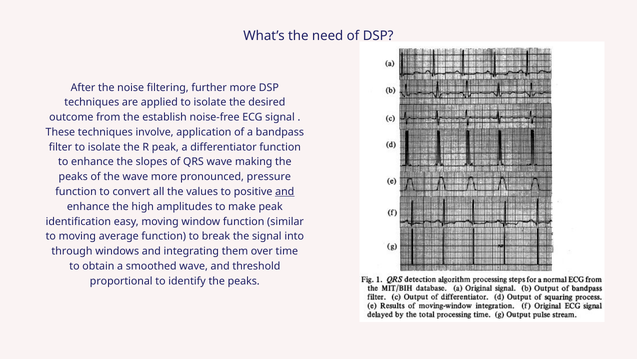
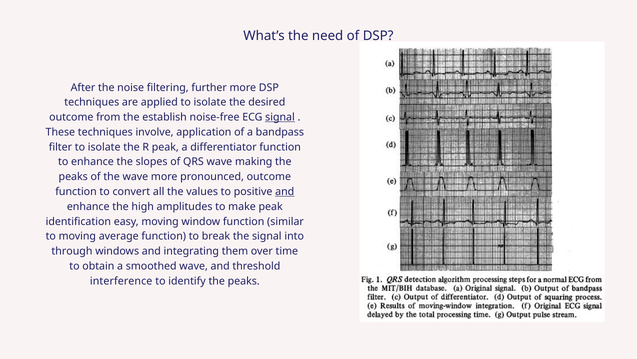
signal underline: none -> present (280, 117)
pronounced pressure: pressure -> outcome (269, 177)
proportional: proportional -> interference (121, 281)
